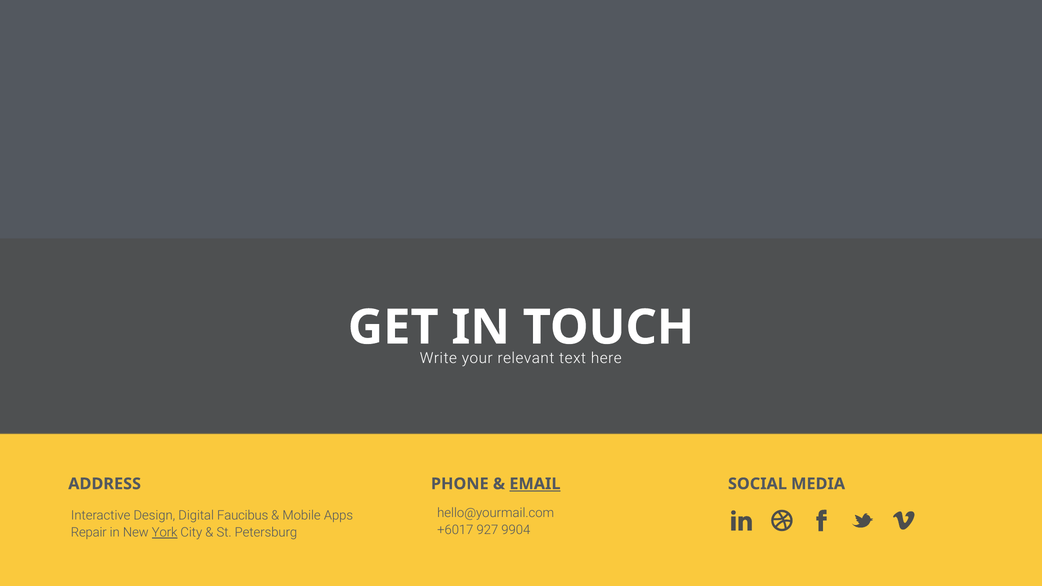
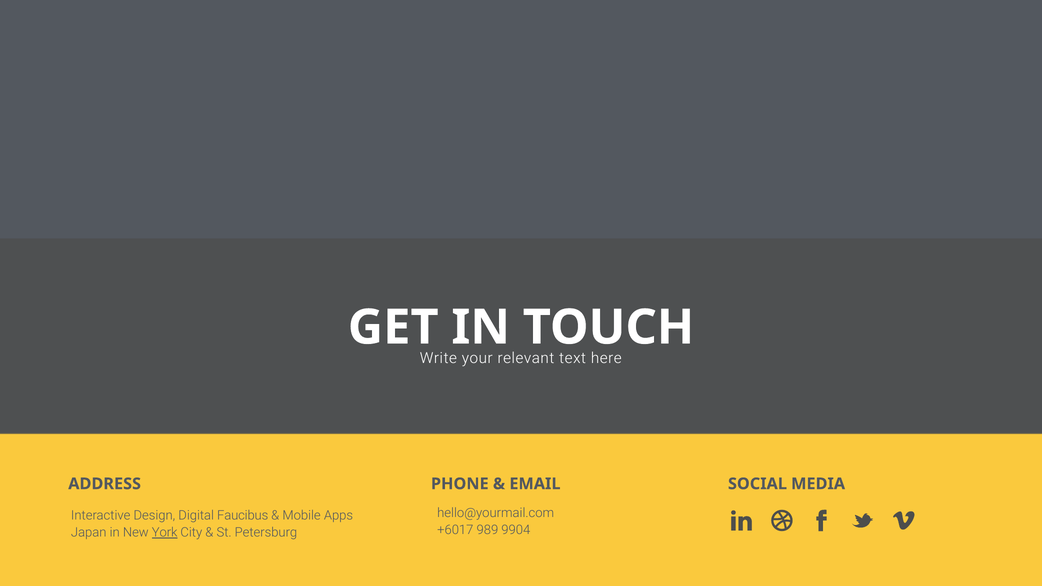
EMAIL underline: present -> none (535, 484)
927: 927 -> 989 (487, 530)
Repair: Repair -> Japan (89, 533)
